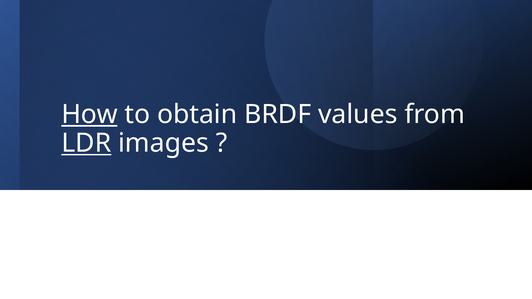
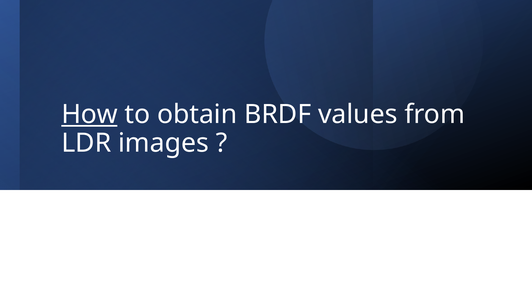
LDR underline: present -> none (86, 143)
